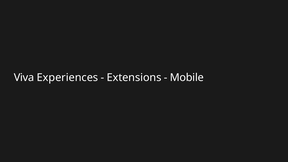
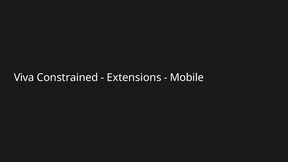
Experiences: Experiences -> Constrained (67, 78)
